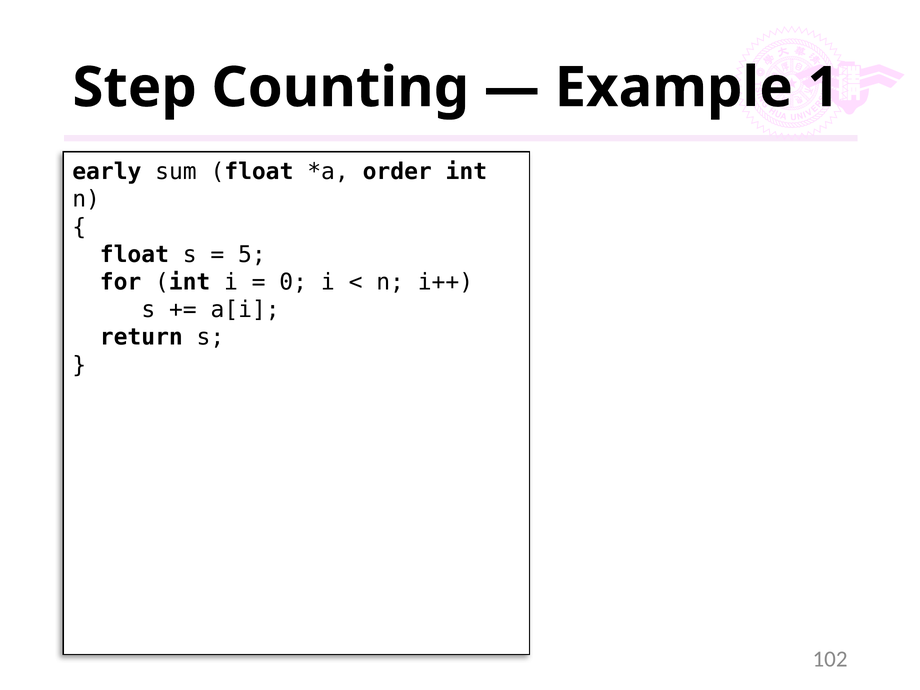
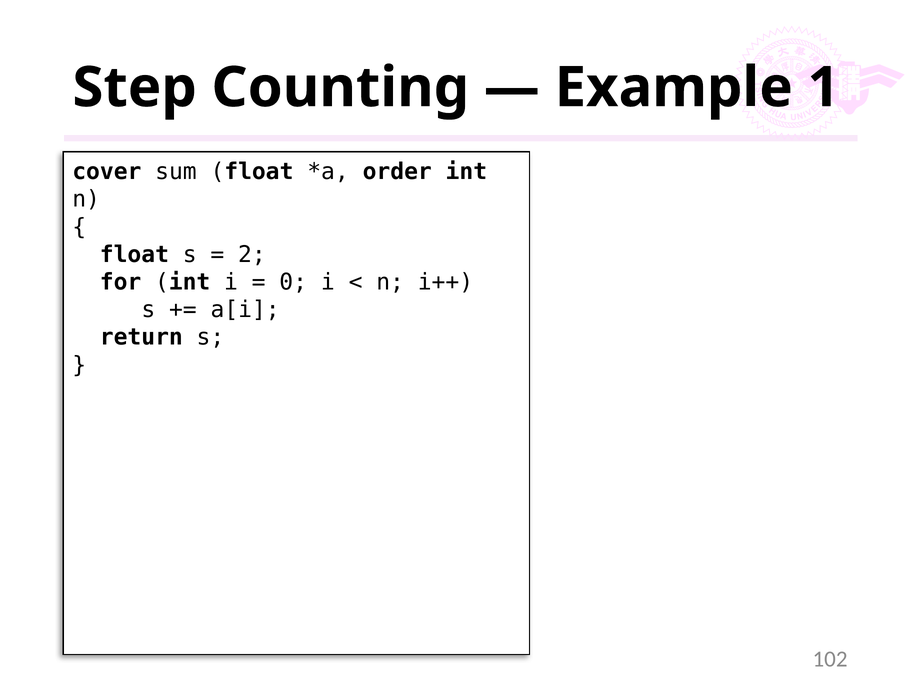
early: early -> cover (107, 172)
5: 5 -> 2 (252, 255)
